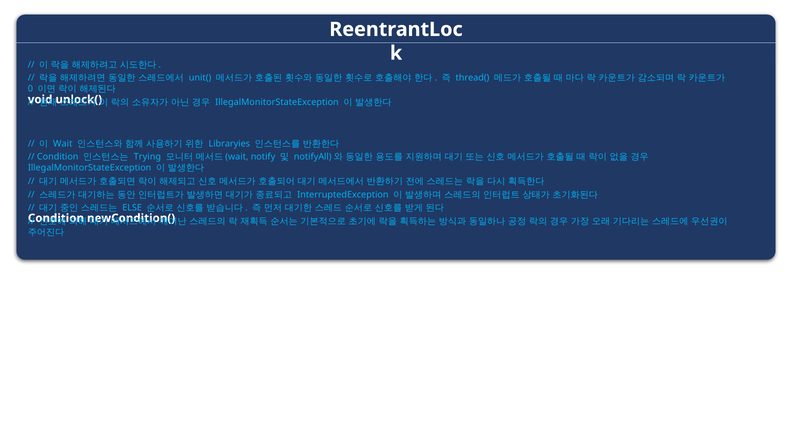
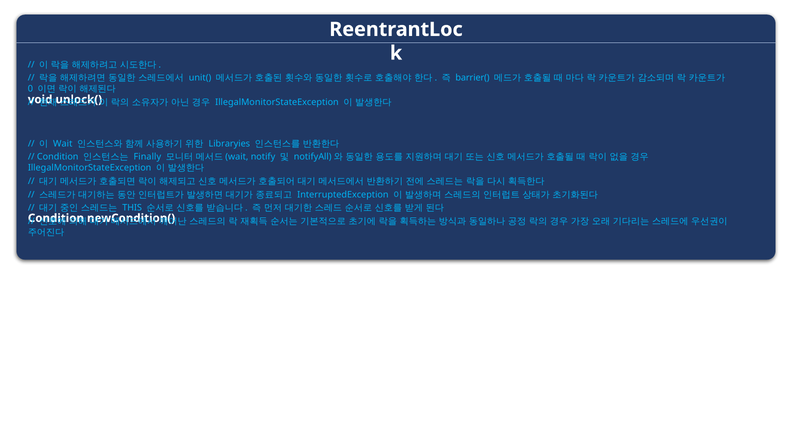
thread(: thread( -> barrier( (473, 78)
Trying: Trying -> Finally (147, 157)
ELSE: ELSE -> THIS (132, 208)
